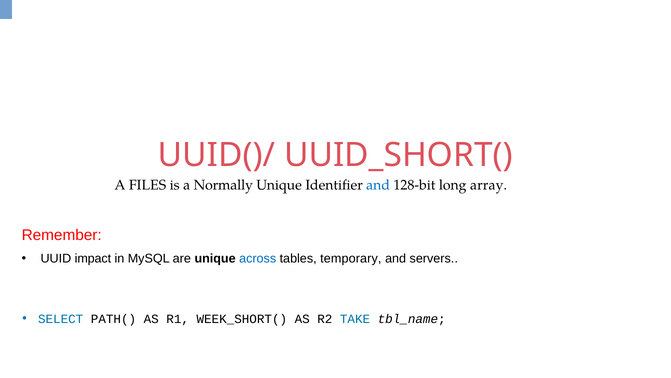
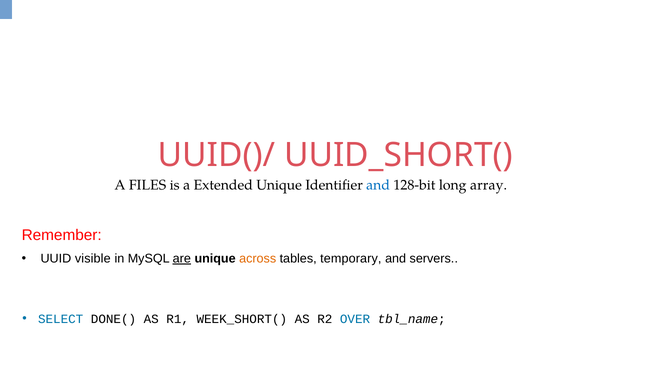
Normally: Normally -> Extended (223, 185)
impact: impact -> visible (93, 258)
are underline: none -> present (182, 258)
across colour: blue -> orange (258, 258)
PATH(: PATH( -> DONE( (113, 318)
TAKE: TAKE -> OVER (355, 318)
